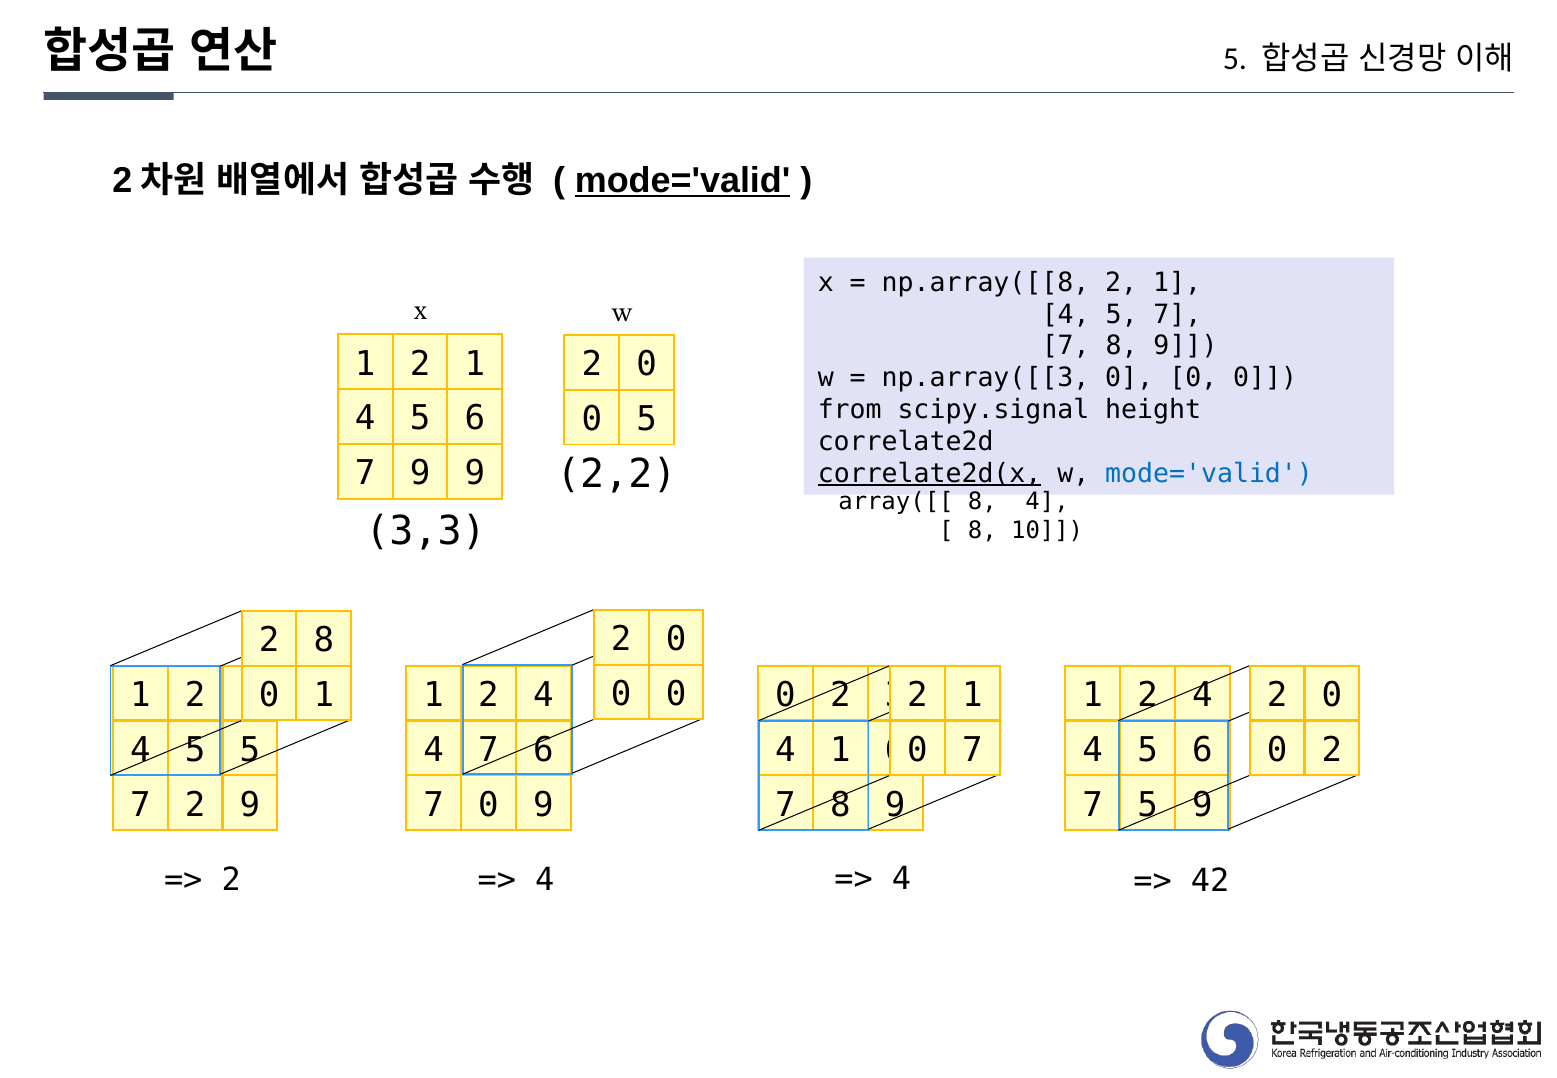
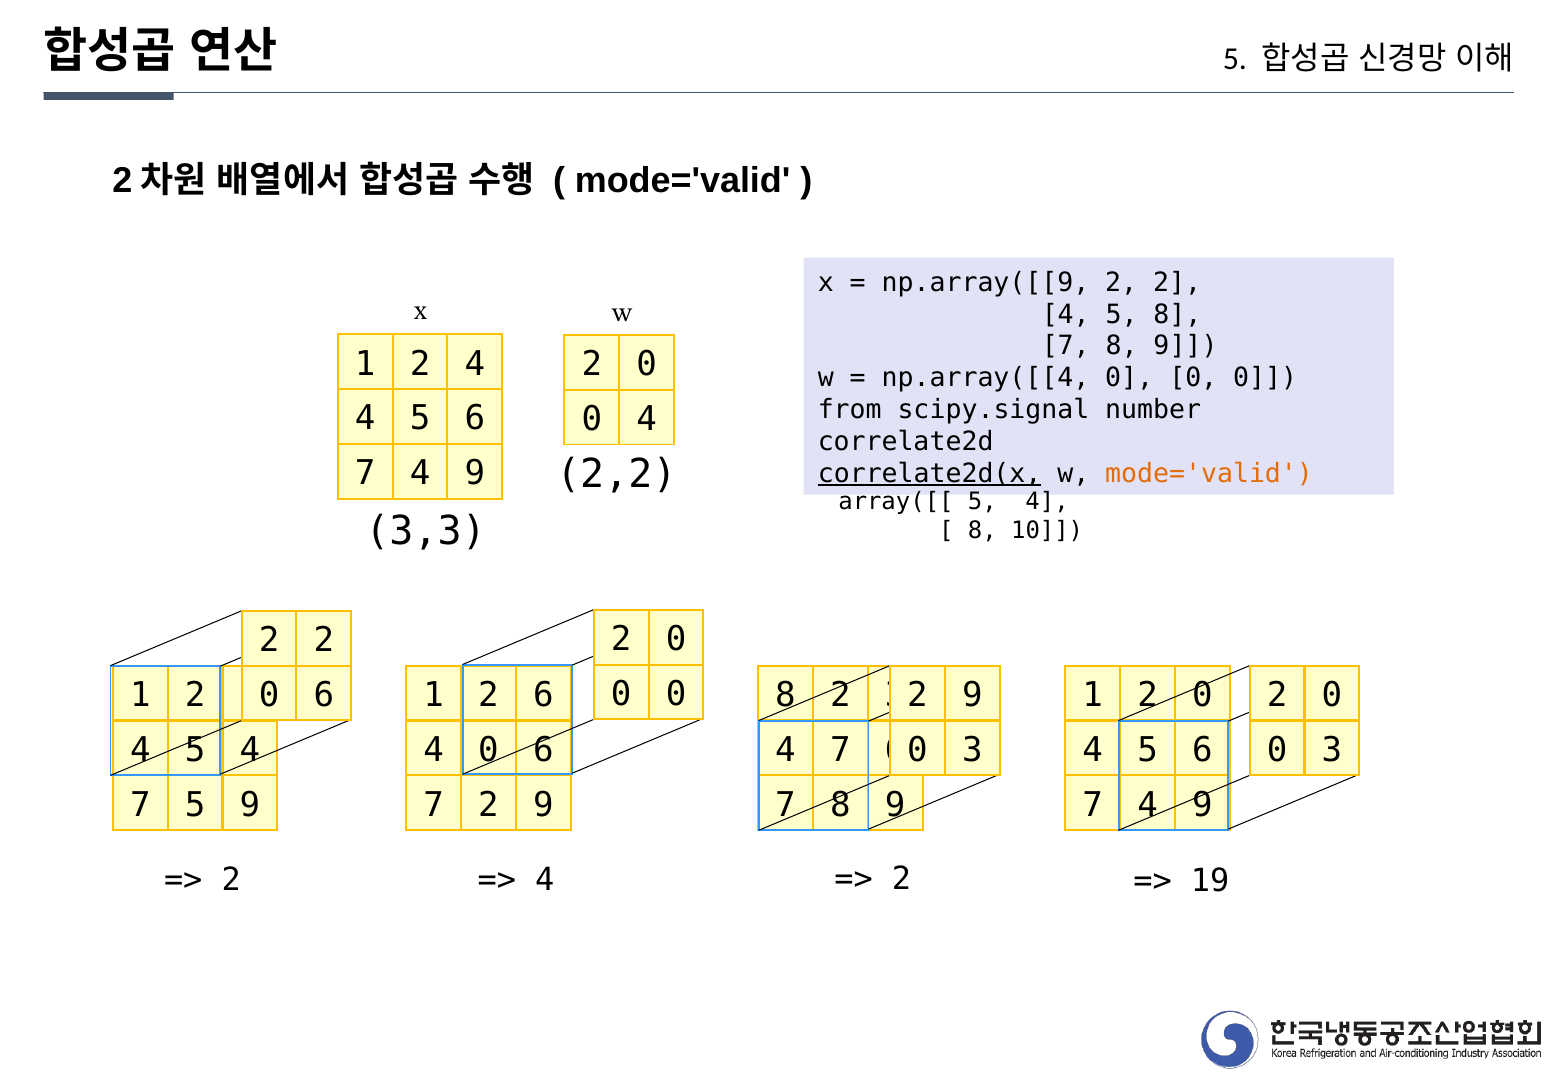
mode='valid underline: present -> none (683, 181)
np.array([[8: np.array([[8 -> np.array([[9 (986, 282)
1: 1 -> 2 (1177, 282)
4 5 7: 7 -> 8 (1177, 314)
1: 1 -> 4 (475, 364)
np.array([[3: np.array([[3 -> np.array([[4 (986, 378)
height: height -> number (1153, 410)
5: 5 -> 4 (647, 419)
9: 9 -> 4 (420, 473)
mode='valid colour: blue -> orange (1209, 474)
array([[ 8: 8 -> 5 (982, 502)
8: 8 -> 2 (324, 641)
0: 0 -> 8 (786, 695)
1: 1 -> 6 (324, 695)
4: 4 -> 6 (543, 695)
1: 1 -> 9 (972, 695)
4: 4 -> 0 (1202, 695)
4 5 5: 5 -> 4 (250, 750)
4 7: 7 -> 0 (489, 750)
1: 1 -> 7 (840, 750)
7: 7 -> 3 (972, 750)
2: 2 -> 3 (1332, 750)
7 2: 2 -> 5 (195, 805)
7 0: 0 -> 2 (489, 805)
5: 5 -> 4 (1148, 805)
4: 4 -> 2 (902, 878)
42: 42 -> 19 (1210, 881)
